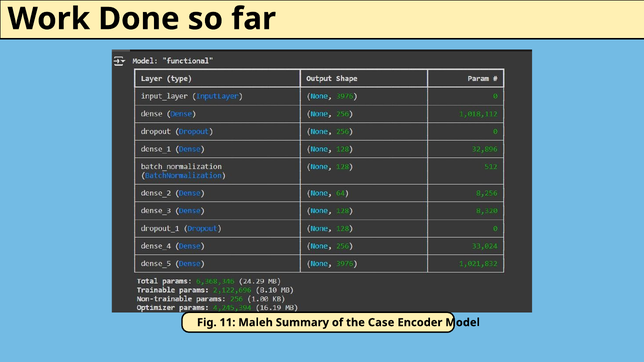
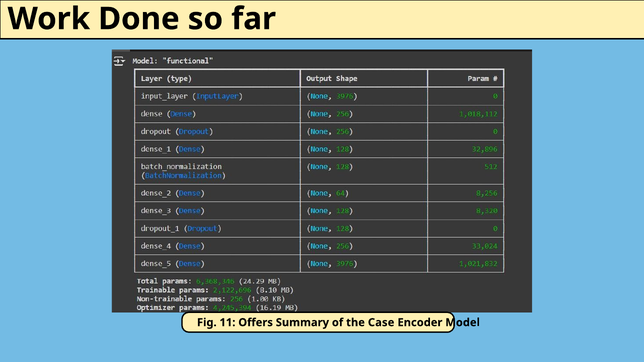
Maleh: Maleh -> Offers (256, 323)
